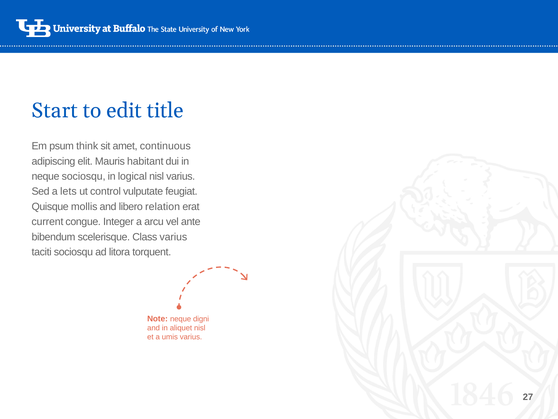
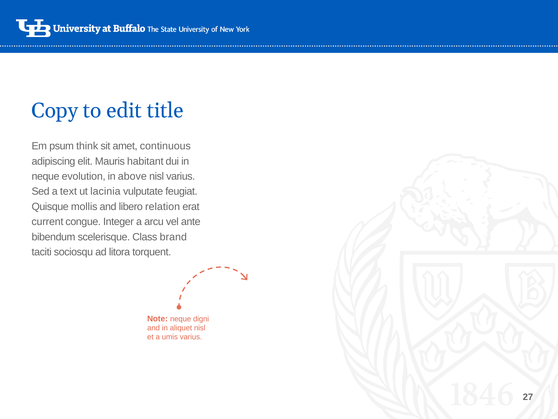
Start: Start -> Copy (55, 111)
neque sociosqu: sociosqu -> evolution (84, 176)
logical: logical -> above (132, 176)
lets: lets -> text (68, 191)
control: control -> lacinia (105, 191)
Class varius: varius -> brand (173, 237)
